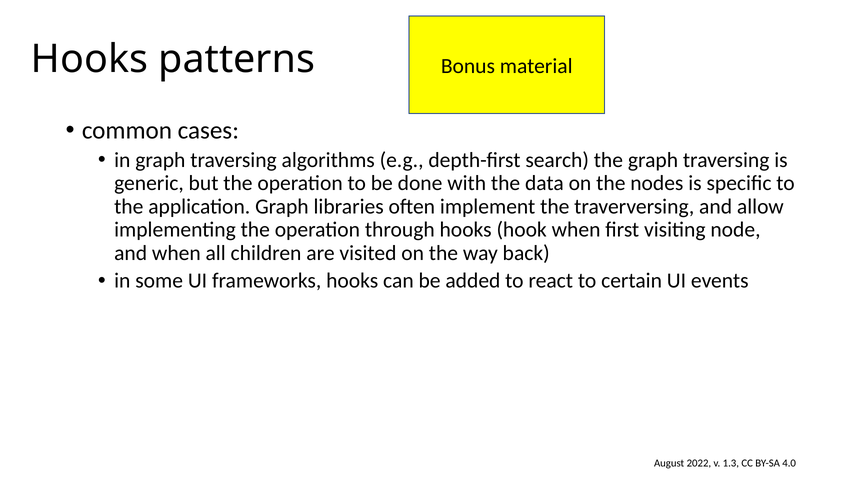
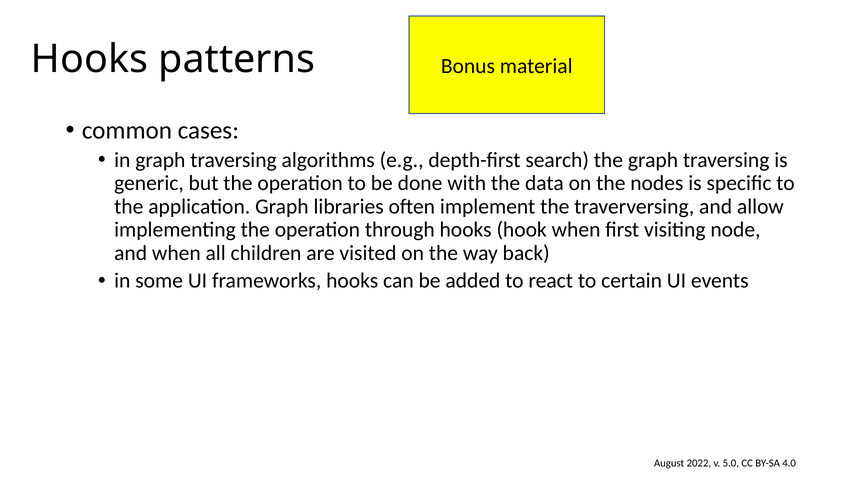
1.3: 1.3 -> 5.0 (731, 463)
